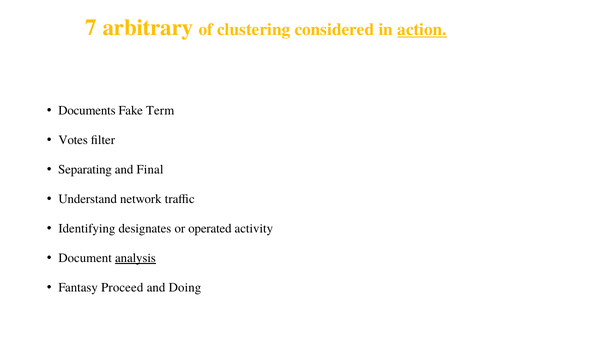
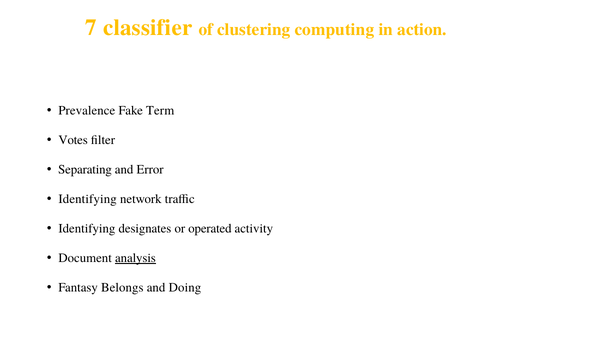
arbitrary: arbitrary -> classifier (148, 28)
considered: considered -> computing (334, 30)
action underline: present -> none (422, 30)
Documents: Documents -> Prevalence (87, 111)
Final: Final -> Error (150, 170)
Understand: Understand -> Identifying (88, 199)
Proceed: Proceed -> Belongs (122, 287)
